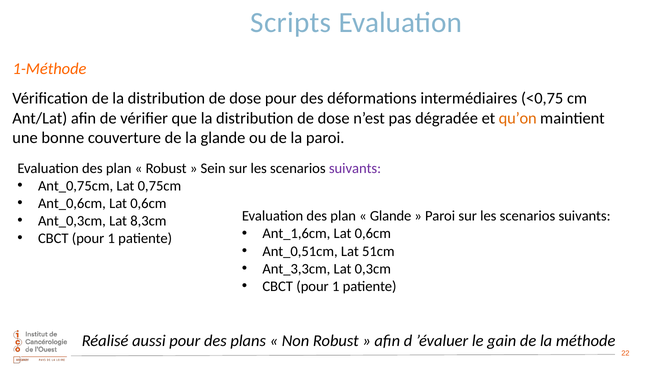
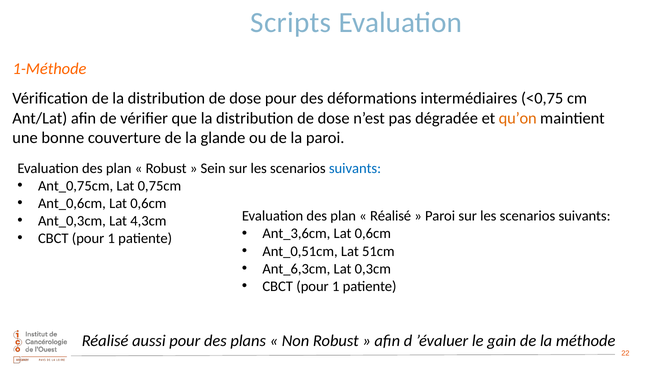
suivants colour: purple -> blue (355, 168)
Glande: Glande -> Réalisé (391, 216)
8,3cm: 8,3cm -> 4,3cm (148, 221)
Ant_1,6cm: Ant_1,6cm -> Ant_3,6cm (296, 234)
Ant_3,3cm: Ant_3,3cm -> Ant_6,3cm (296, 269)
